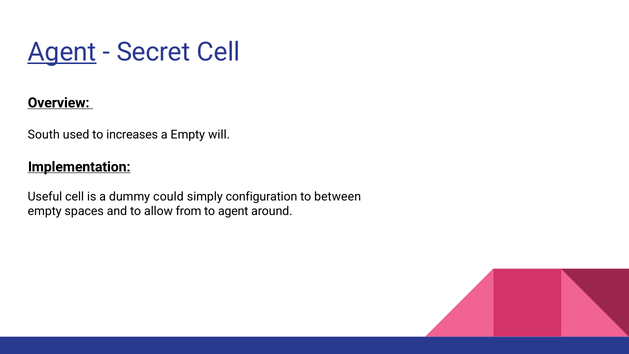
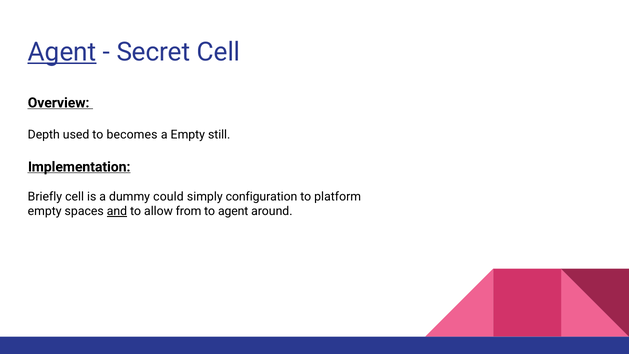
South: South -> Depth (44, 134)
increases: increases -> becomes (132, 134)
will: will -> still (219, 134)
Useful: Useful -> Briefly (45, 196)
between: between -> platform (338, 196)
and underline: none -> present (117, 211)
